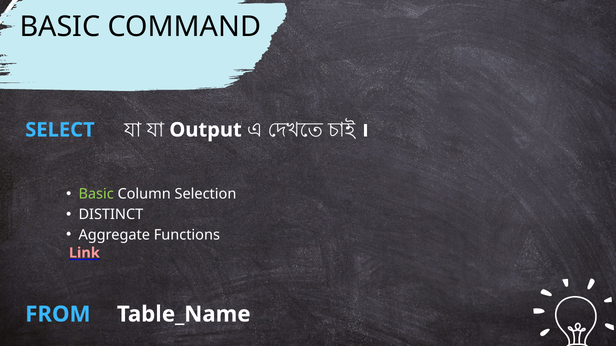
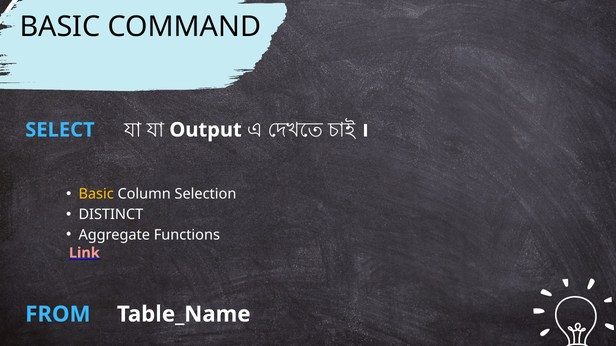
Basic colour: light green -> yellow (96, 194)
